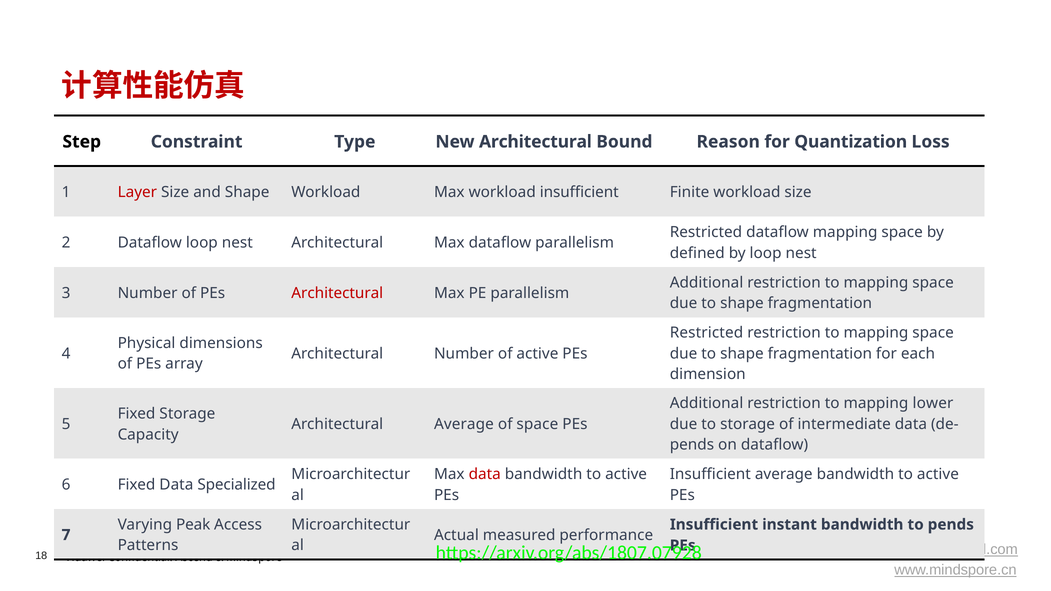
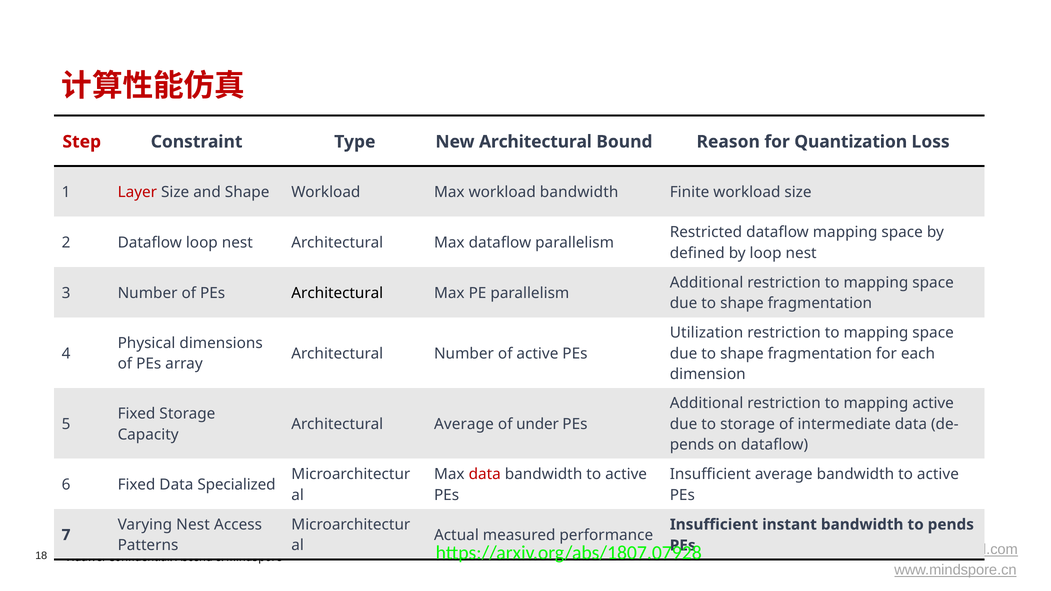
Step colour: black -> red (82, 142)
workload insufficient: insufficient -> bandwidth (579, 192)
Architectural colour: red -> black (337, 293)
Restricted: Restricted -> Utilization (707, 333)
mapping lower: lower -> active (933, 403)
of space: space -> under (538, 424)
Varying Peak: Peak -> Nest (193, 525)
